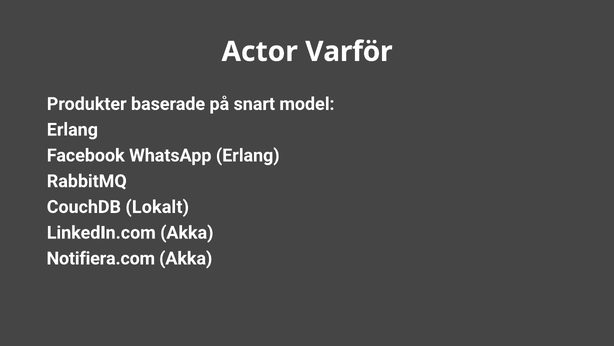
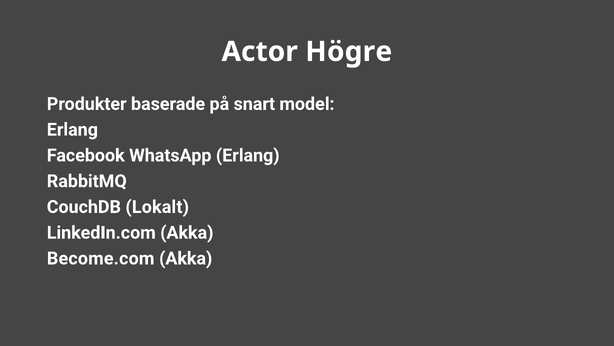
Varför: Varför -> Högre (349, 52)
Notifiera.com: Notifiera.com -> Become.com (101, 258)
